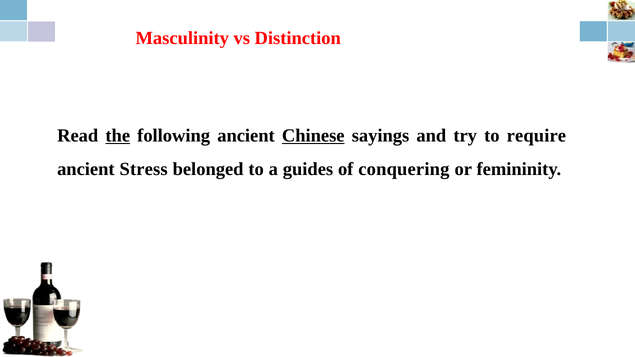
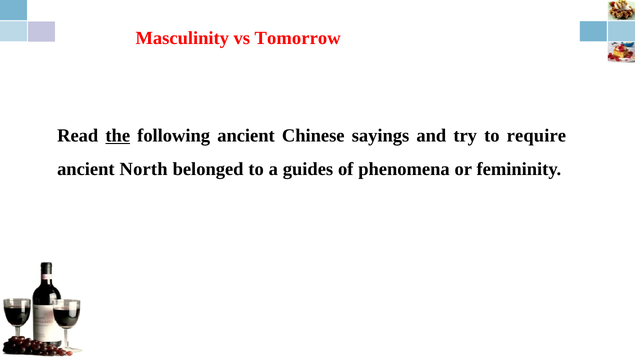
Distinction: Distinction -> Tomorrow (298, 38)
Chinese underline: present -> none (313, 136)
Stress: Stress -> North (144, 169)
conquering: conquering -> phenomena (404, 169)
